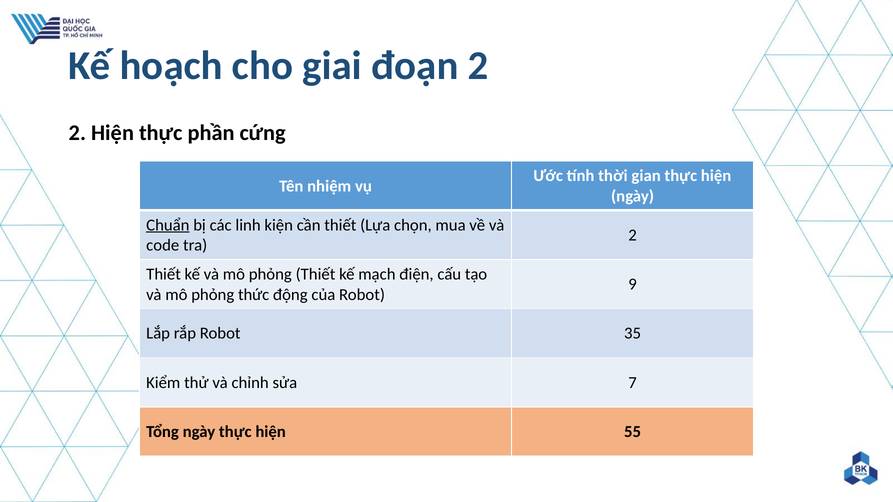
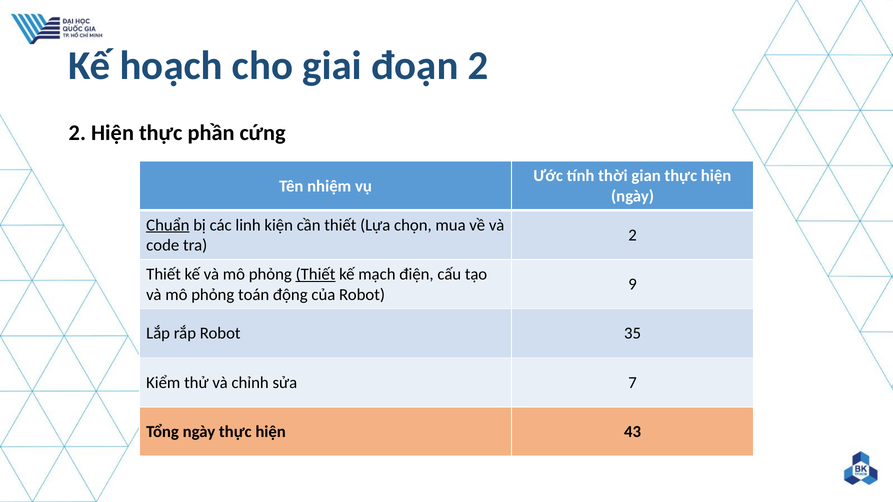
Thiết underline: none -> present (316, 274)
thức: thức -> toán (254, 295)
55: 55 -> 43 (633, 432)
